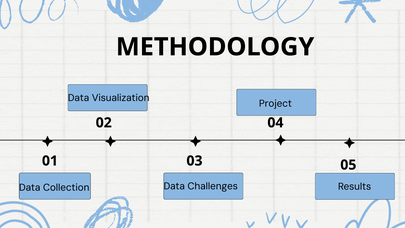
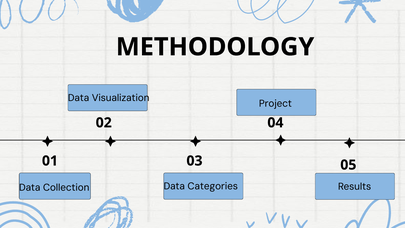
Challenges: Challenges -> Categories (213, 186)
